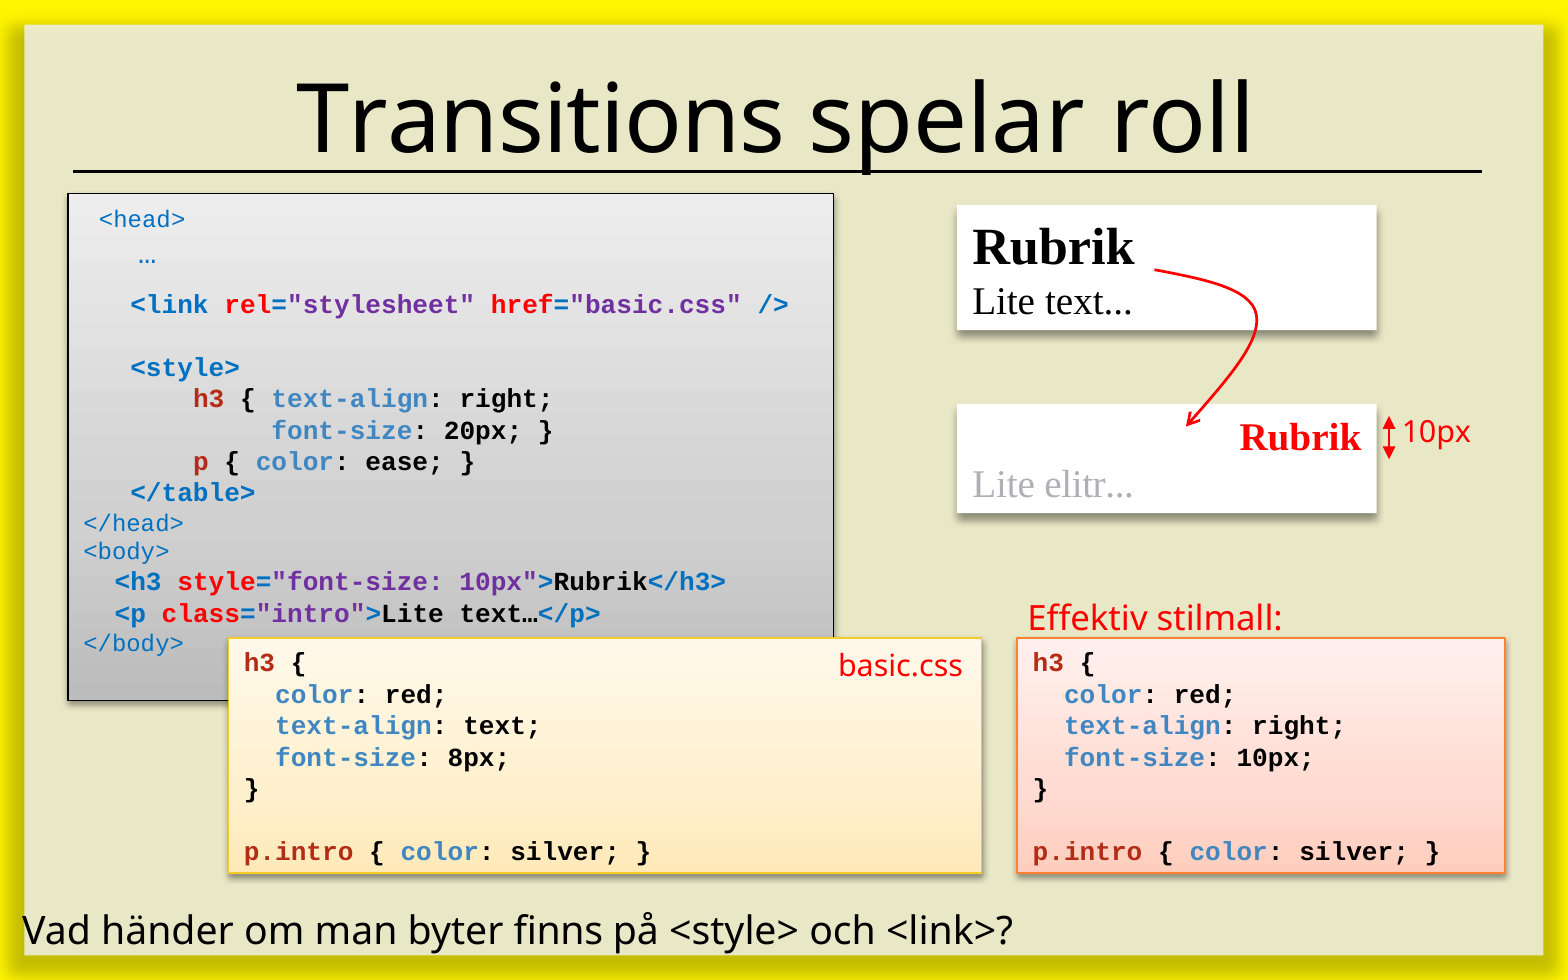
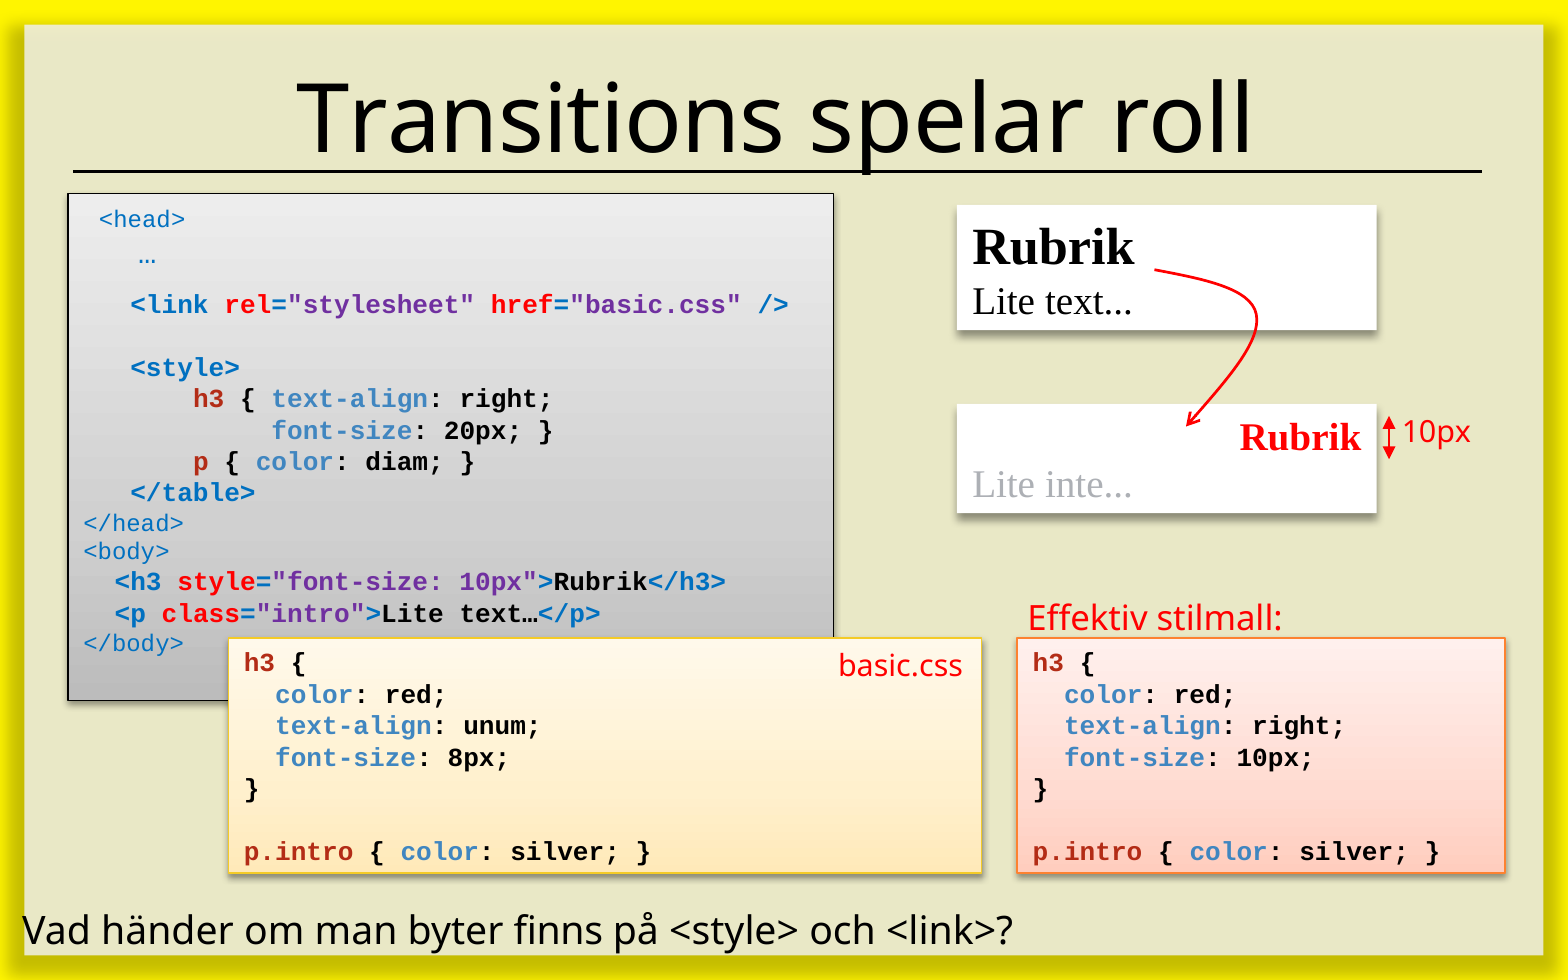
ease: ease -> diam (405, 462)
elitr: elitr -> inte (1089, 485)
text-align text: text -> unum (502, 726)
